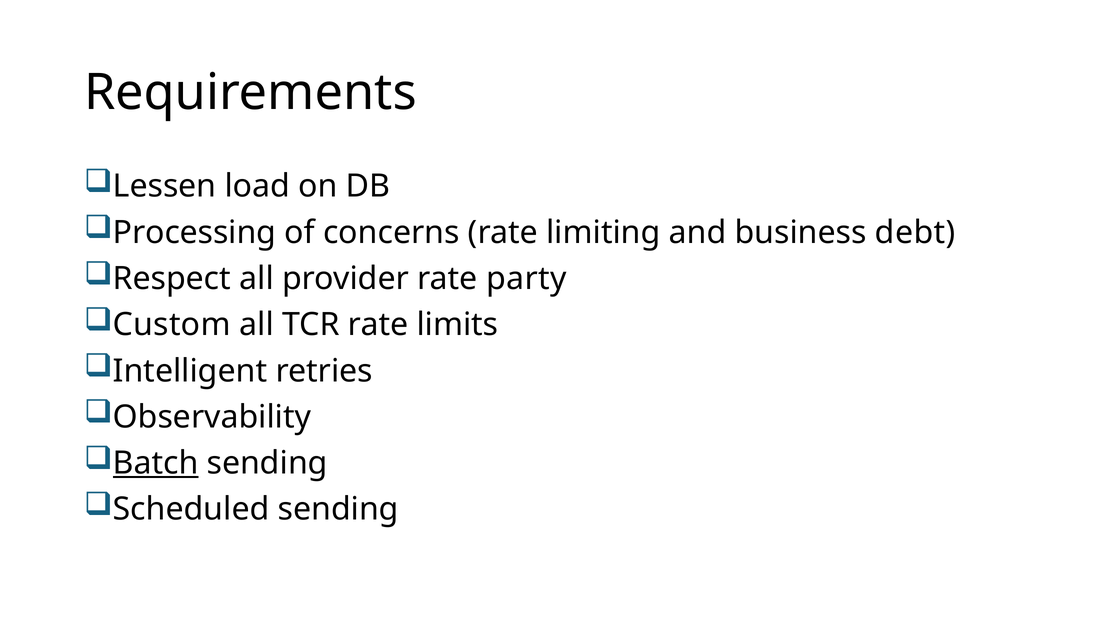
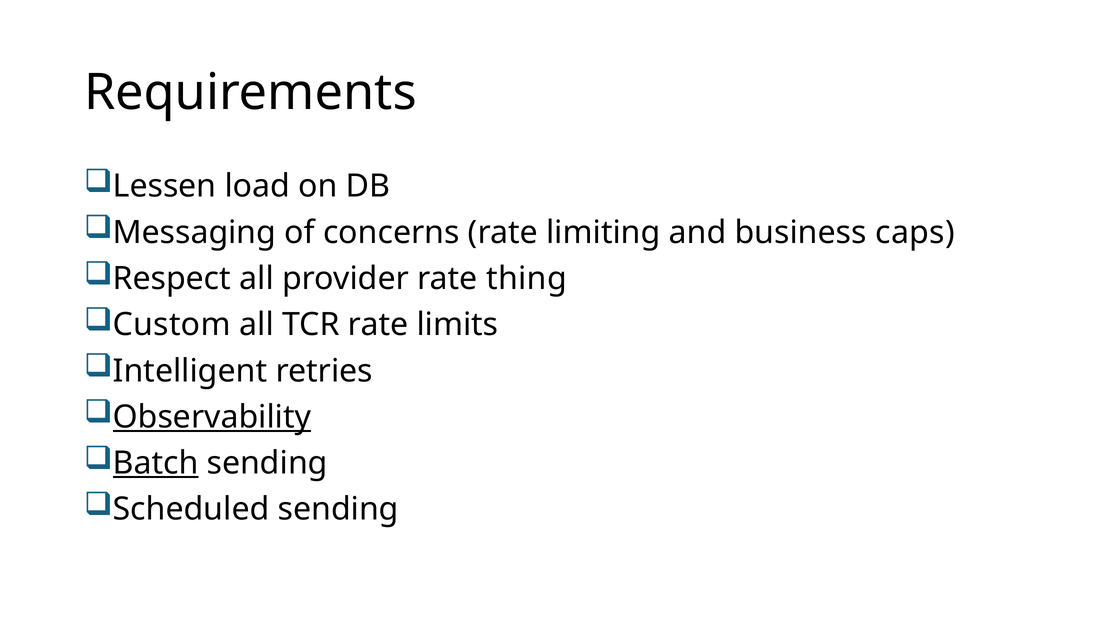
Processing: Processing -> Messaging (194, 232)
debt: debt -> caps (915, 232)
party: party -> thing (527, 279)
Observability underline: none -> present (212, 417)
